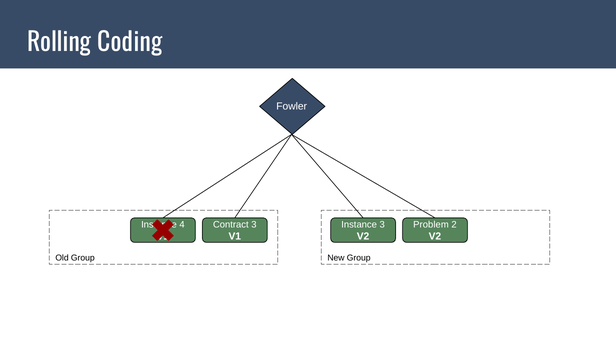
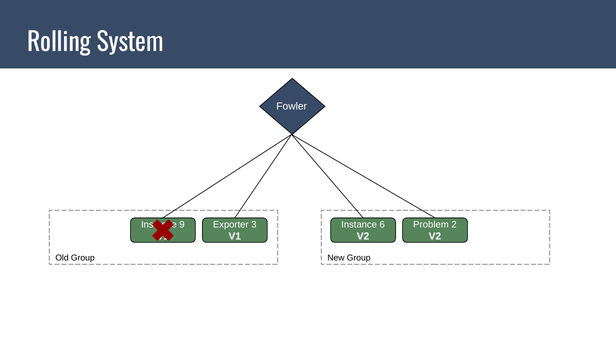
Coding: Coding -> System (130, 43)
4: 4 -> 9 (182, 225)
Contract: Contract -> Exporter (231, 225)
Instance 3: 3 -> 6 (382, 225)
